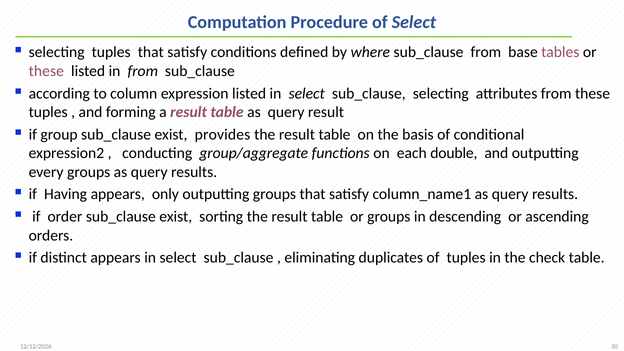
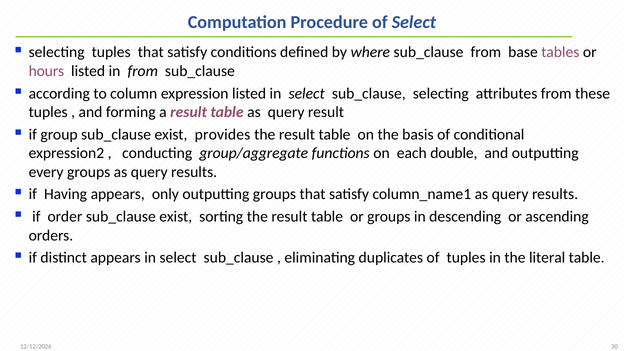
these: these -> hours (46, 71)
check: check -> literal (547, 258)
